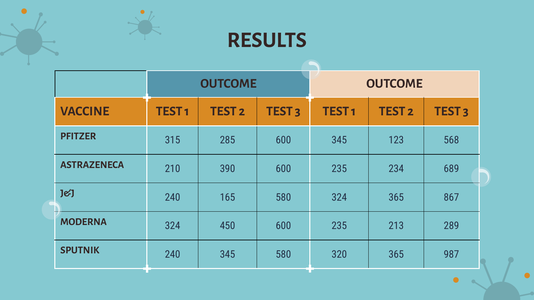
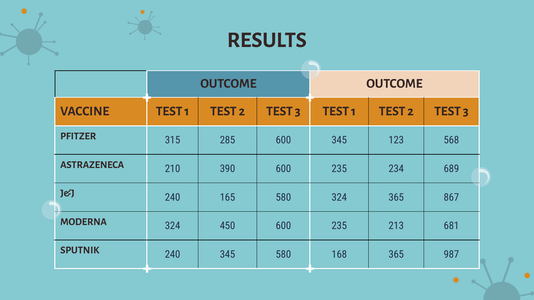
289: 289 -> 681 (451, 226)
320: 320 -> 168 (339, 255)
